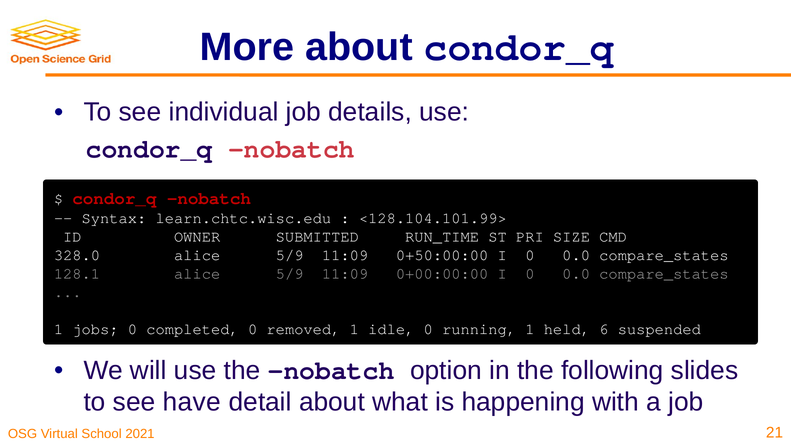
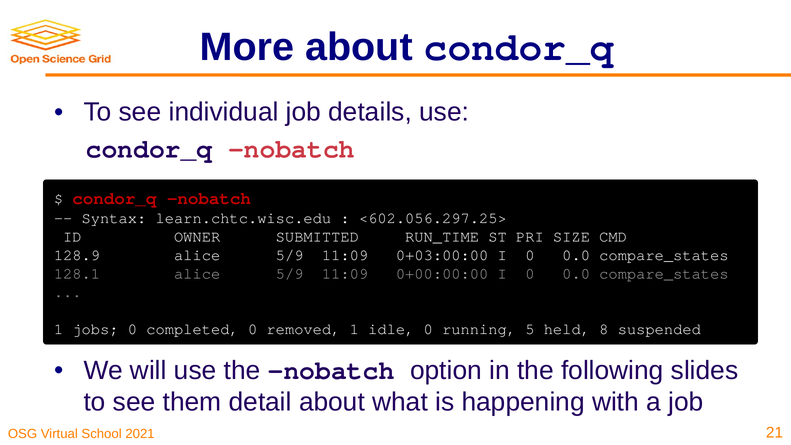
<128.104.101.99>: <128.104.101.99> -> <602.056.297.25> (433, 218)
328.0: 328.0 -> 128.9 (77, 255)
0+50:00:00: 0+50:00:00 -> 0+03:00:00 (442, 255)
running 1: 1 -> 5 (530, 329)
6: 6 -> 8 (604, 329)
have: have -> them (192, 402)
